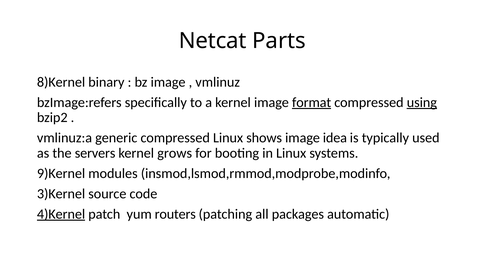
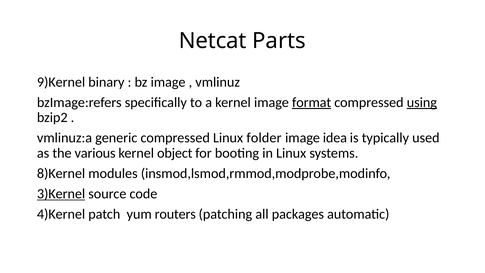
8)Kernel: 8)Kernel -> 9)Kernel (61, 82)
shows: shows -> folder (264, 138)
servers: servers -> various (95, 153)
grows: grows -> object (175, 153)
9)Kernel: 9)Kernel -> 8)Kernel (61, 173)
3)Kernel underline: none -> present (61, 194)
4)Kernel underline: present -> none (61, 214)
